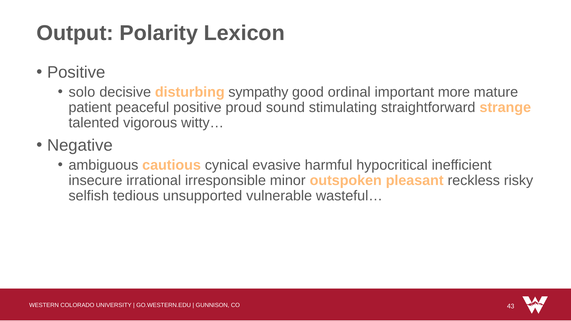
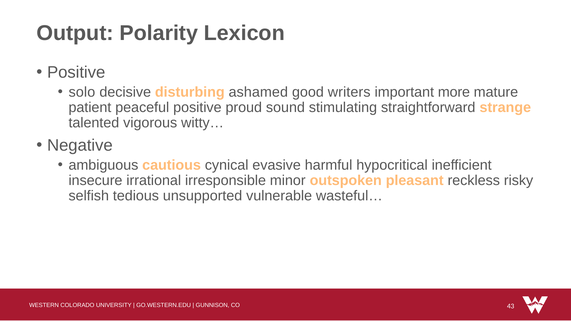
sympathy: sympathy -> ashamed (258, 92)
ordinal: ordinal -> writers (349, 92)
